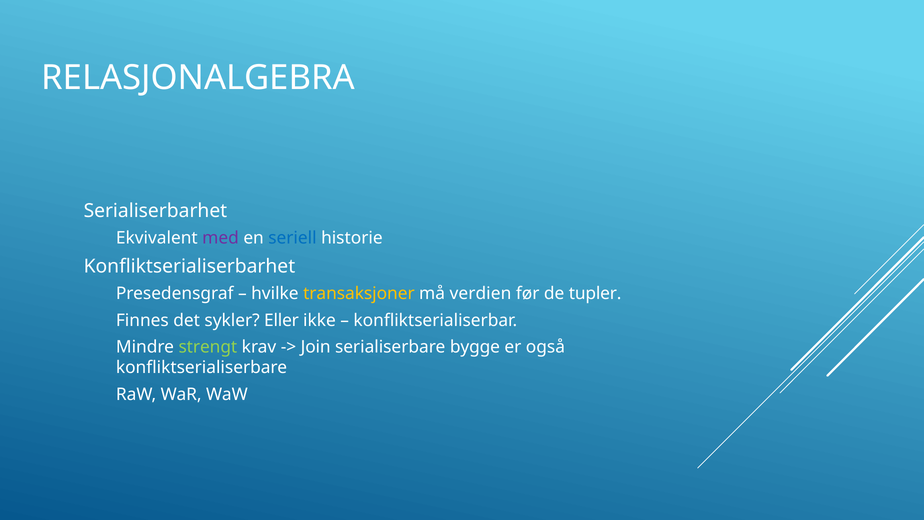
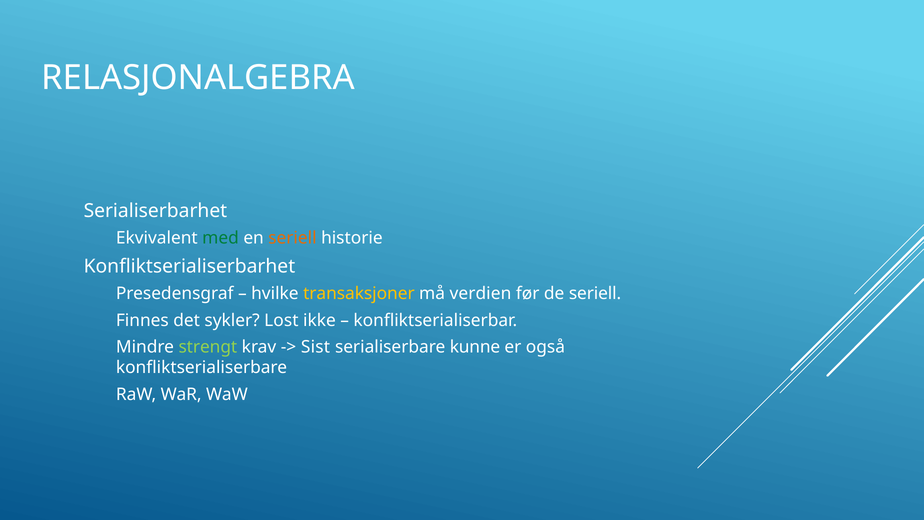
med colour: purple -> green (220, 238)
seriell colour: blue -> orange (292, 238)
de tupler: tupler -> seriell (595, 294)
Eller: Eller -> Lost (281, 320)
Join: Join -> Sist (316, 347)
bygge: bygge -> kunne (475, 347)
